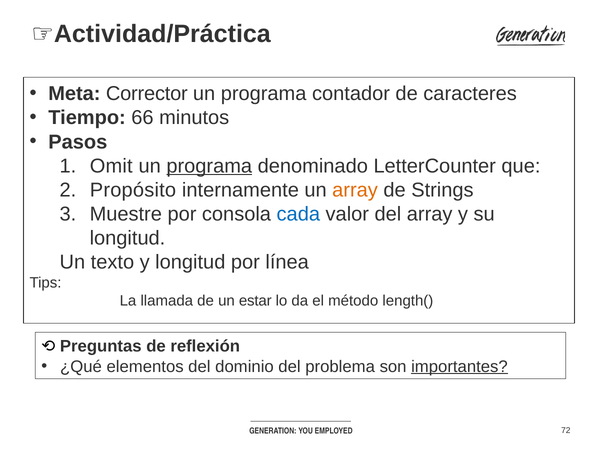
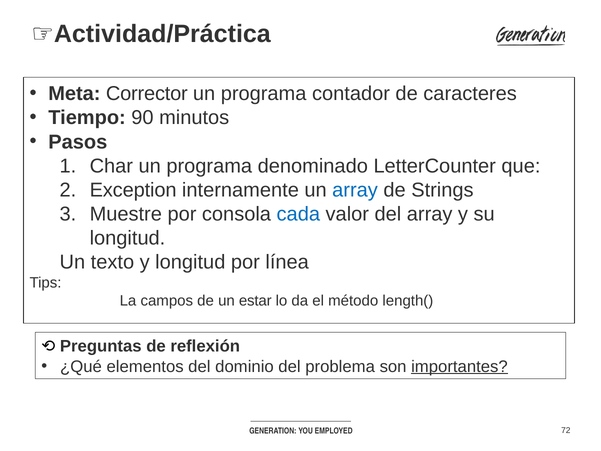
66: 66 -> 90 (142, 118)
Omit: Omit -> Char (111, 166)
programa underline: present -> none (209, 166)
Propósito: Propósito -> Exception (133, 190)
array colour: orange -> blue (355, 190)
llamada: llamada -> campos (167, 301)
